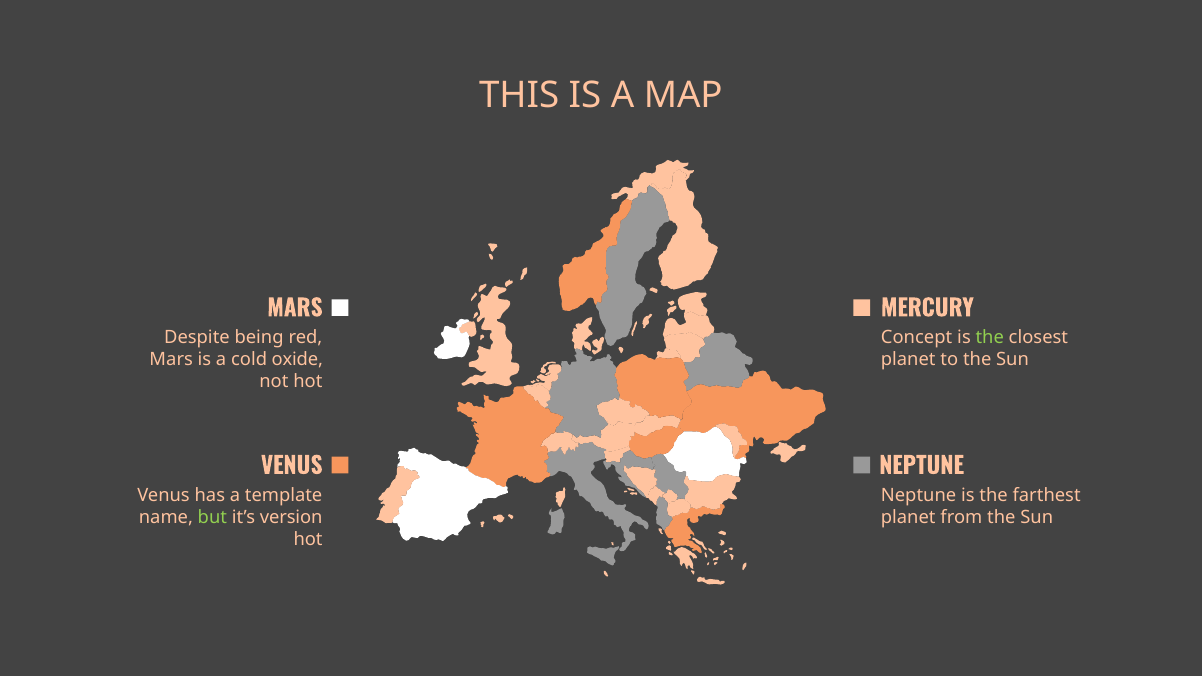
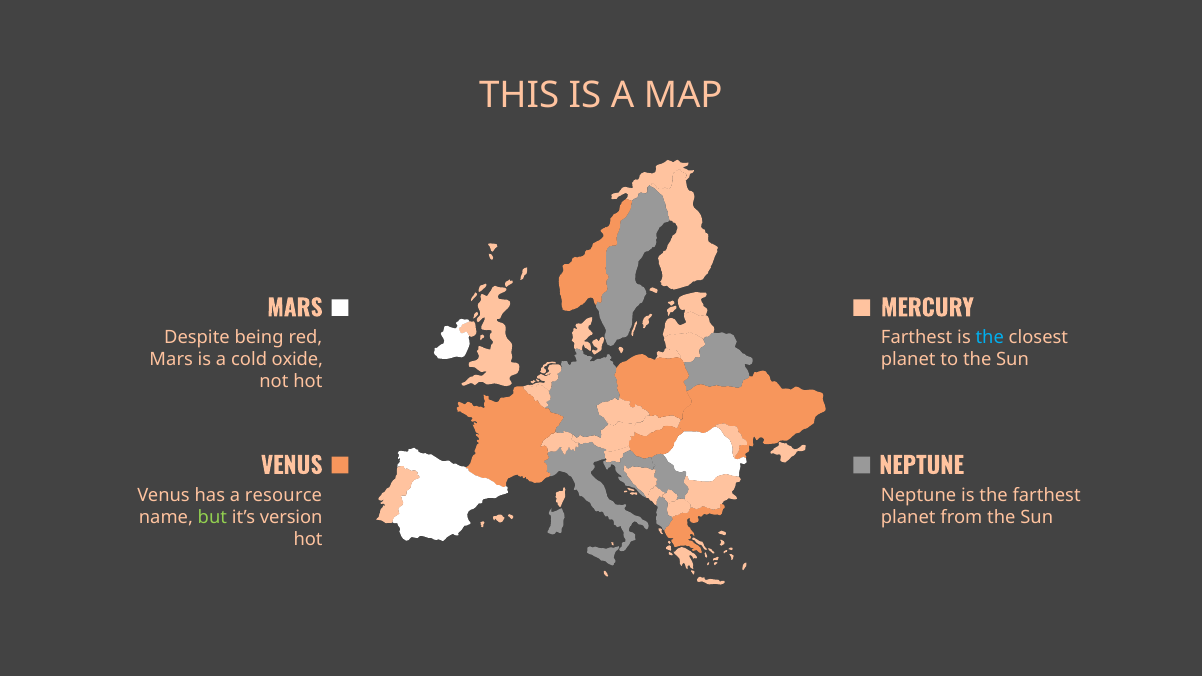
Concept: Concept -> Farthest (917, 338)
the colour: light green -> light blue (990, 338)
template: template -> resource (284, 495)
